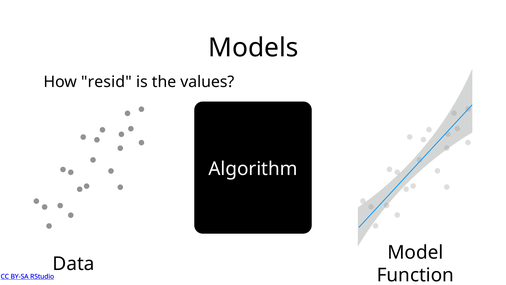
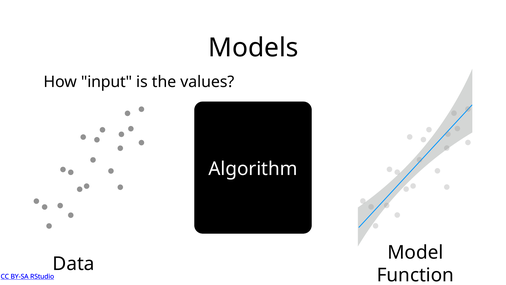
resid: resid -> input (107, 82)
